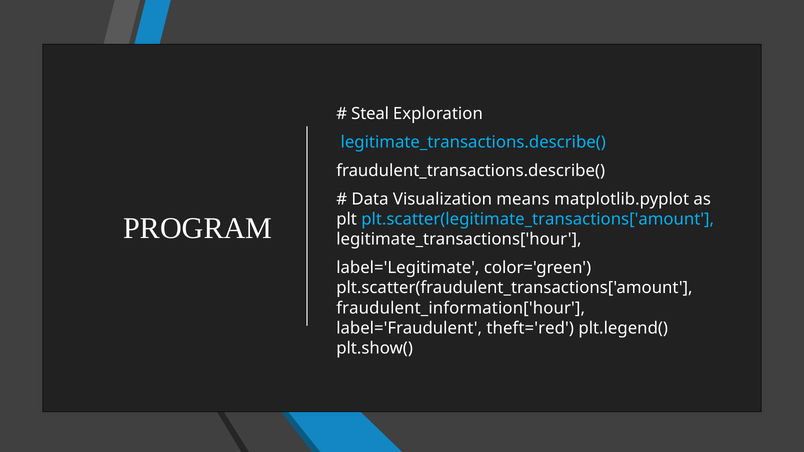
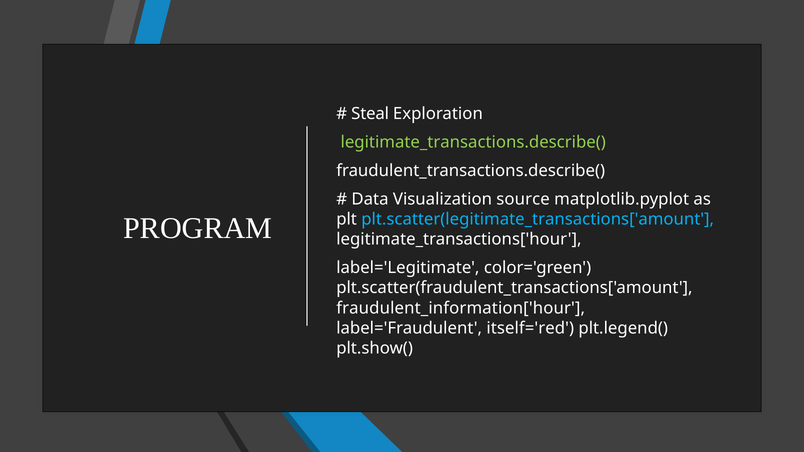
legitimate_transactions.describe( colour: light blue -> light green (473, 142)
means: means -> source (523, 199)
theft='red: theft='red -> itself='red (530, 328)
